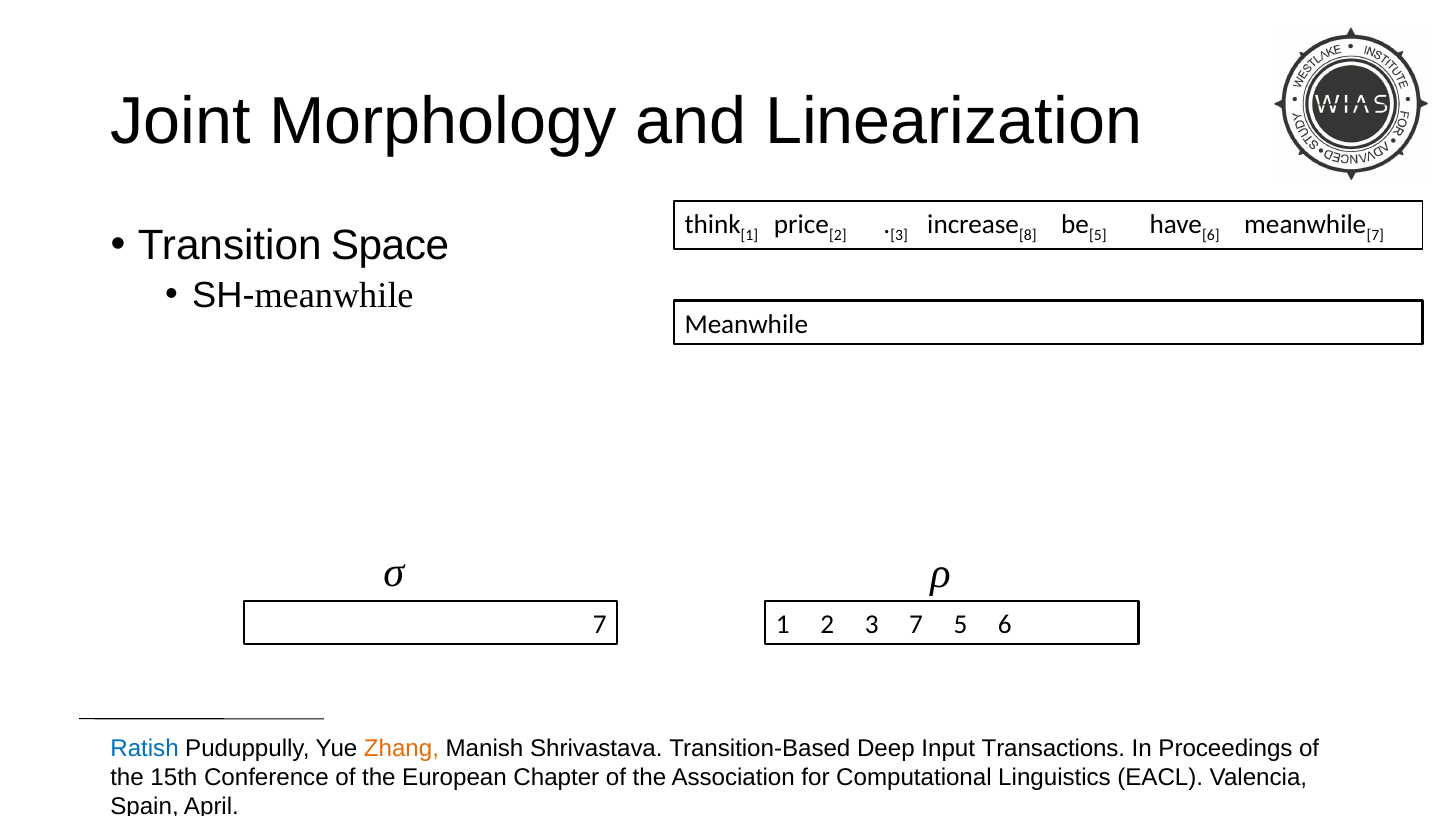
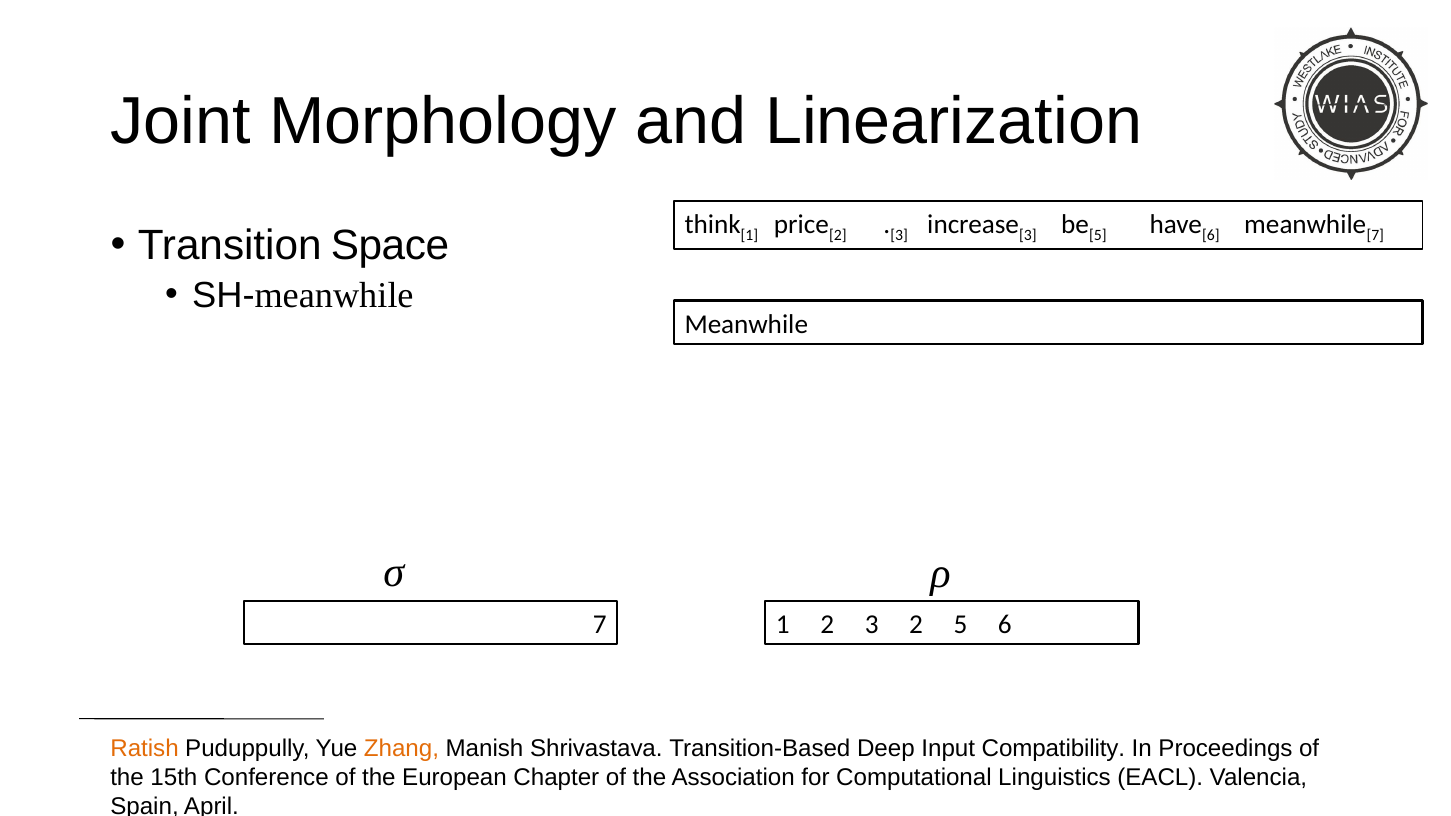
8: 8 -> 3 (1028, 235)
3 7: 7 -> 2 (916, 625)
Ratish colour: blue -> orange (145, 748)
Transactions: Transactions -> Compatibility (1053, 748)
